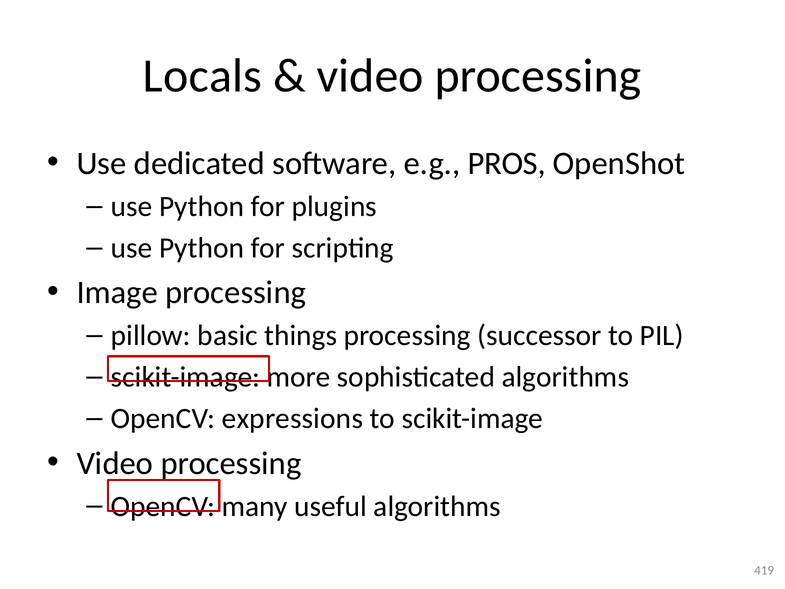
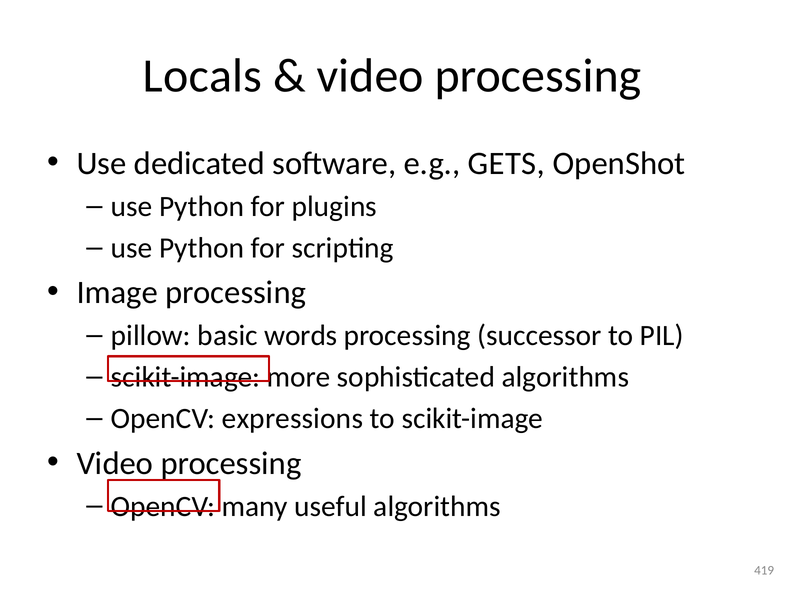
PROS: PROS -> GETS (506, 163)
things: things -> words (301, 336)
